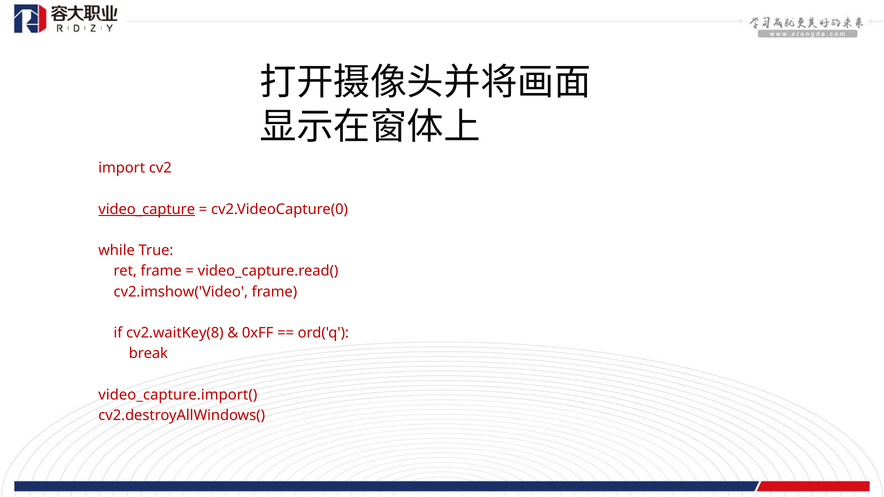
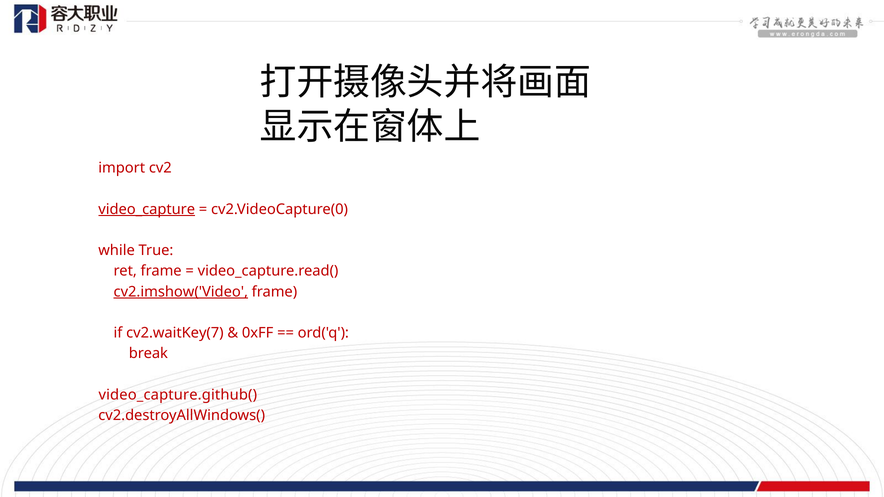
cv2.imshow('Video underline: none -> present (181, 292)
cv2.waitKey(8: cv2.waitKey(8 -> cv2.waitKey(7 (175, 333)
video_capture.import(: video_capture.import( -> video_capture.github( (178, 395)
